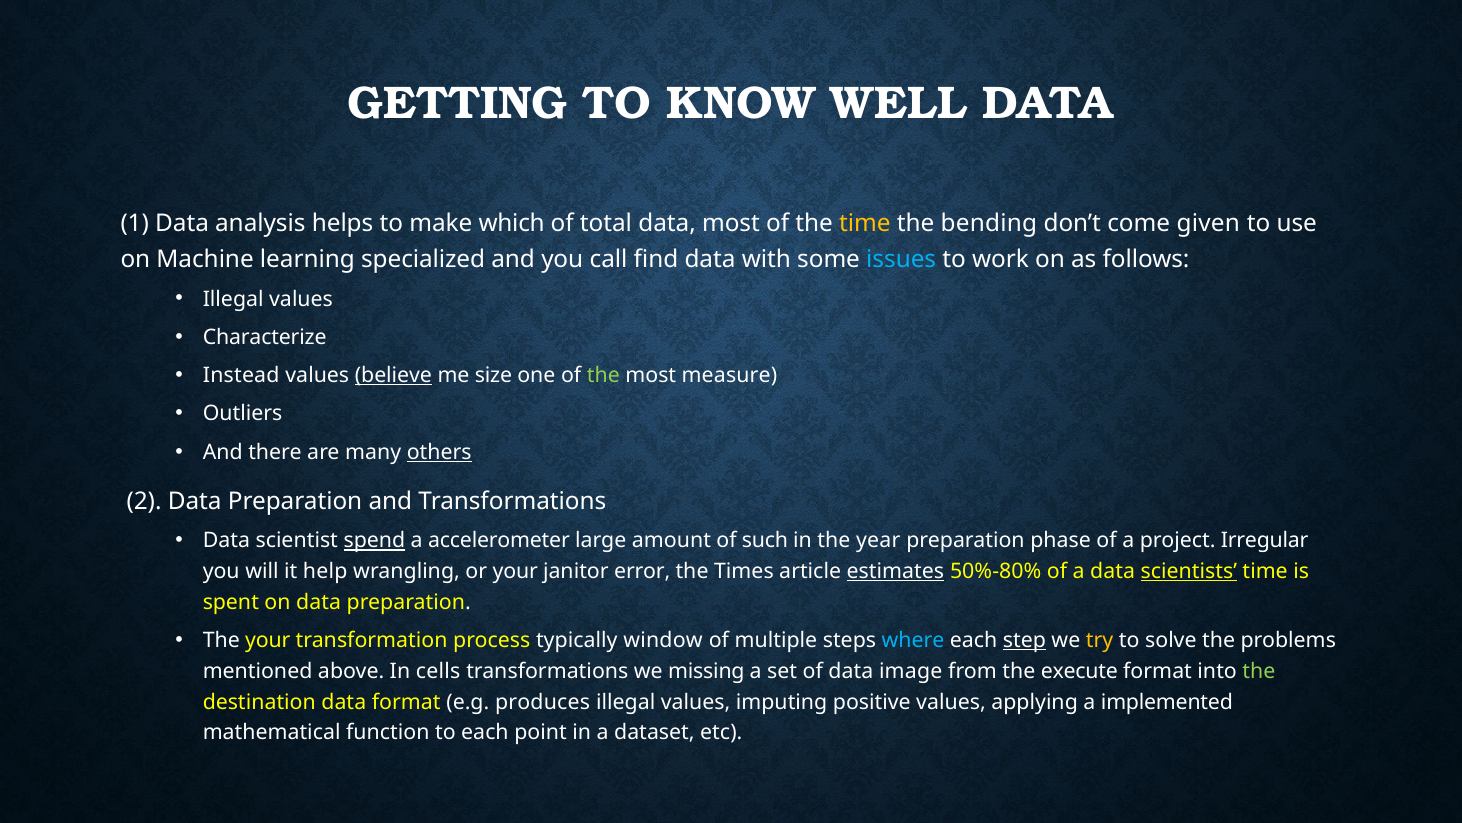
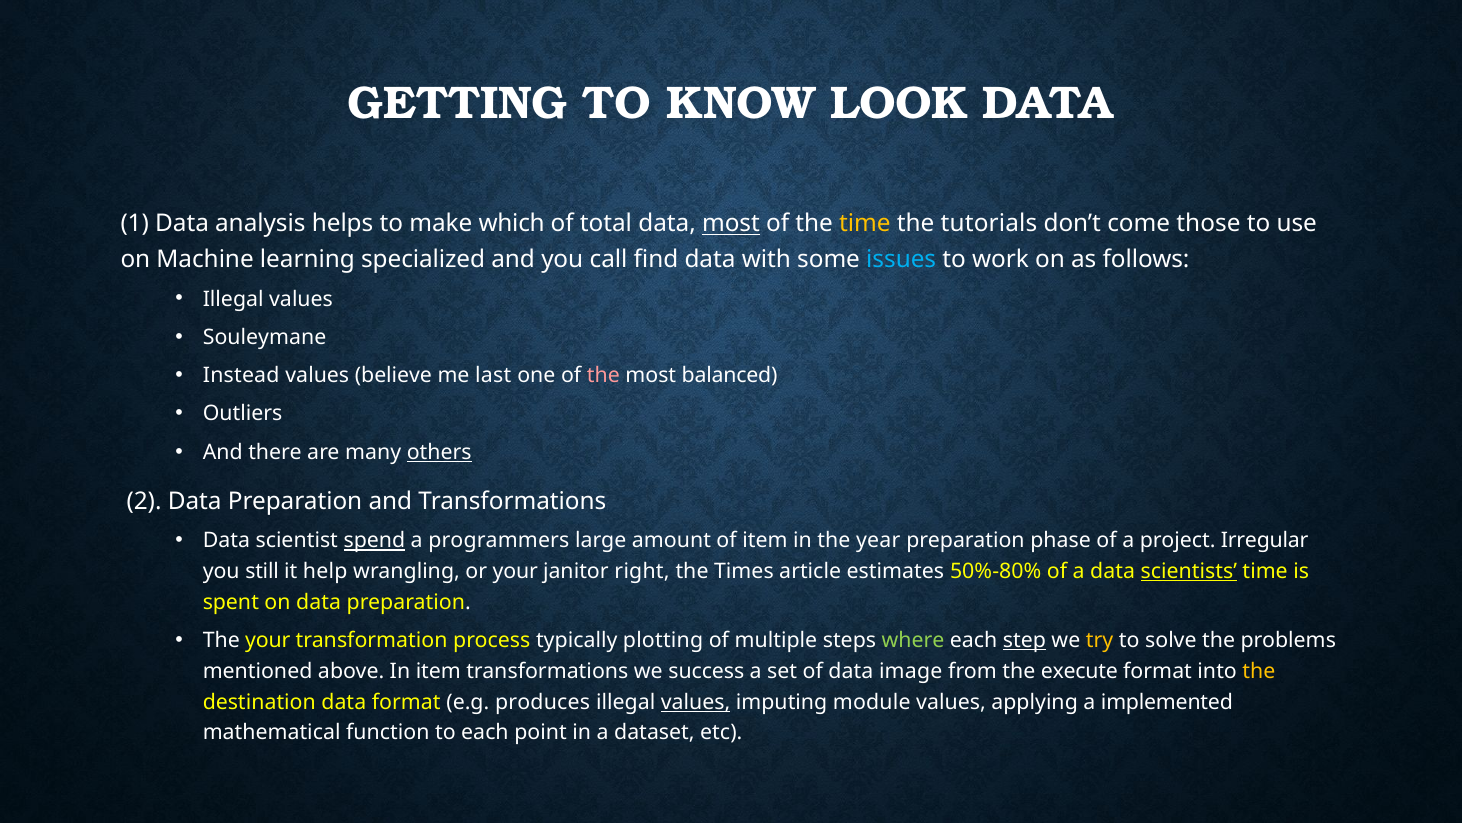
WELL: WELL -> LOOK (899, 103)
most underline: none -> present (731, 224)
bending: bending -> tutorials (989, 224)
given: given -> those (1208, 224)
Characterize: Characterize -> Souleymane (265, 337)
believe underline: present -> none (393, 375)
size: size -> last (493, 375)
the colour: light green -> pink (603, 375)
measure: measure -> balanced (730, 375)
accelerometer: accelerometer -> programmers (499, 540)
of such: such -> item (765, 540)
will: will -> still (262, 571)
error: error -> right (642, 571)
estimates underline: present -> none (895, 571)
window: window -> plotting (663, 640)
where colour: light blue -> light green (913, 640)
In cells: cells -> item (438, 671)
missing: missing -> success (706, 671)
the colour: light green -> yellow (1259, 671)
values underline: none -> present (696, 702)
positive: positive -> module (872, 702)
